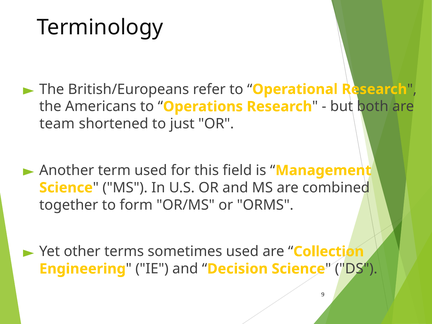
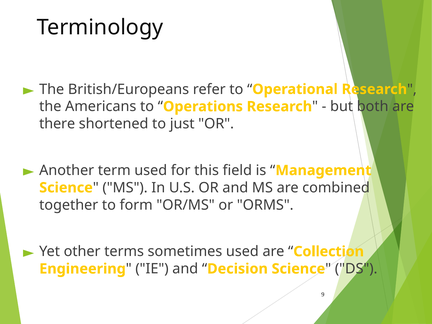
team: team -> there (57, 124)
